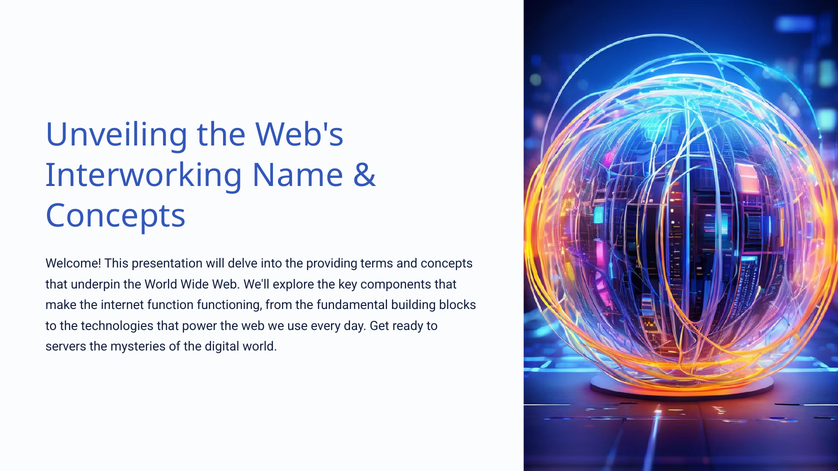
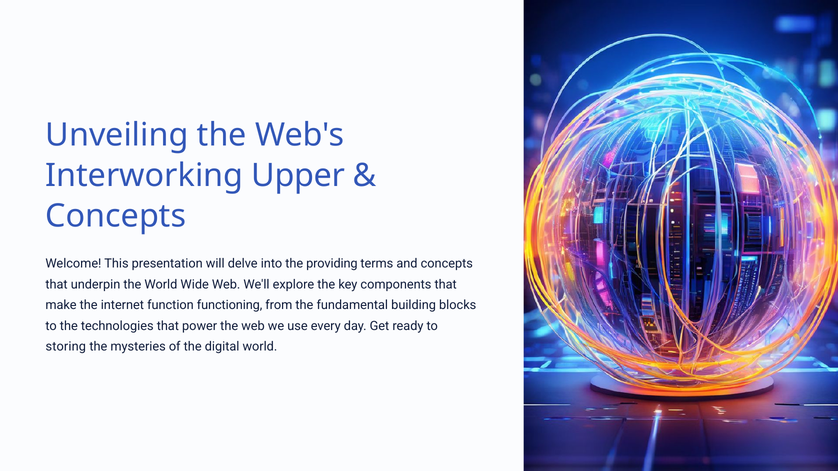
Name: Name -> Upper (298, 176)
servers: servers -> storing (66, 347)
